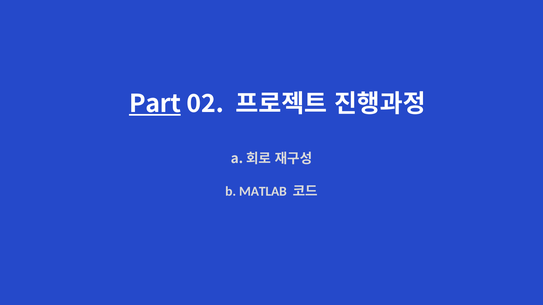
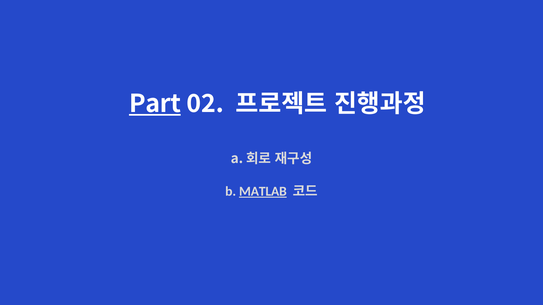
MATLAB underline: none -> present (263, 192)
